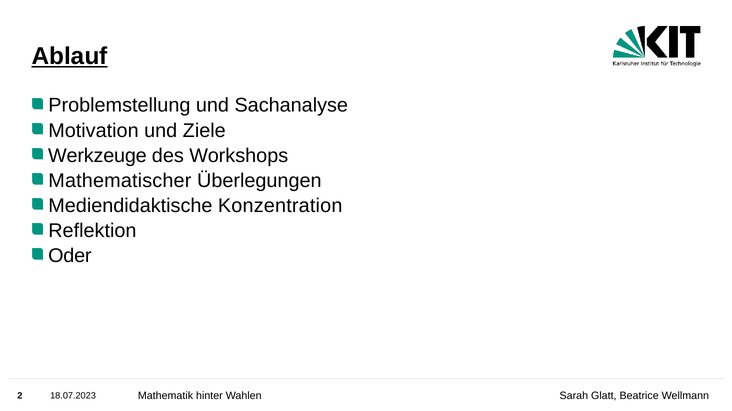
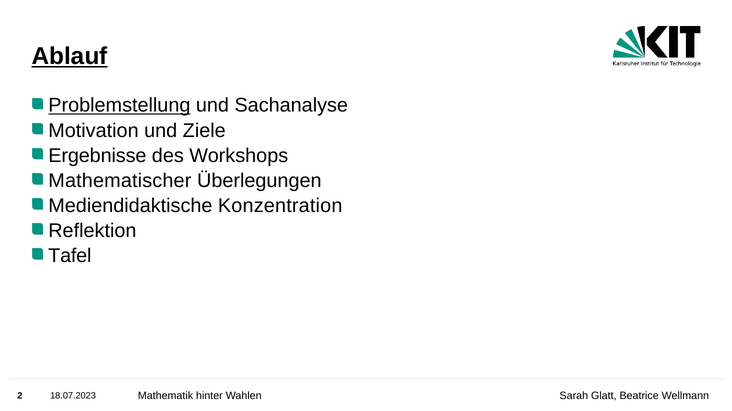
Problemstellung underline: none -> present (119, 106)
Werkzeuge: Werkzeuge -> Ergebnisse (97, 156)
Oder: Oder -> Tafel (70, 256)
